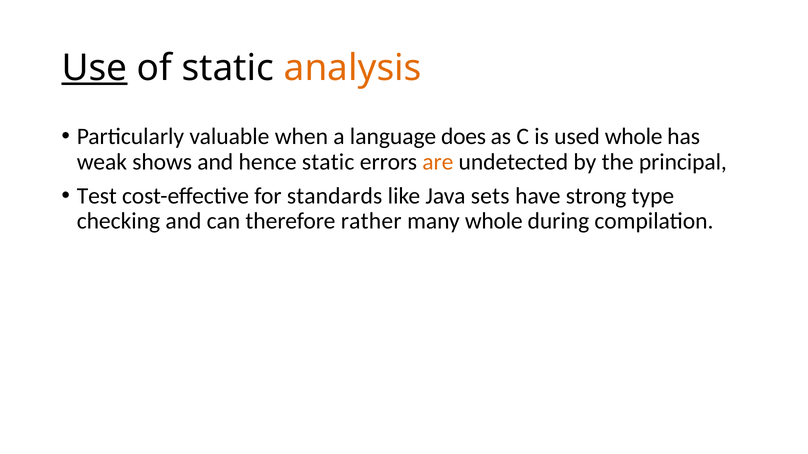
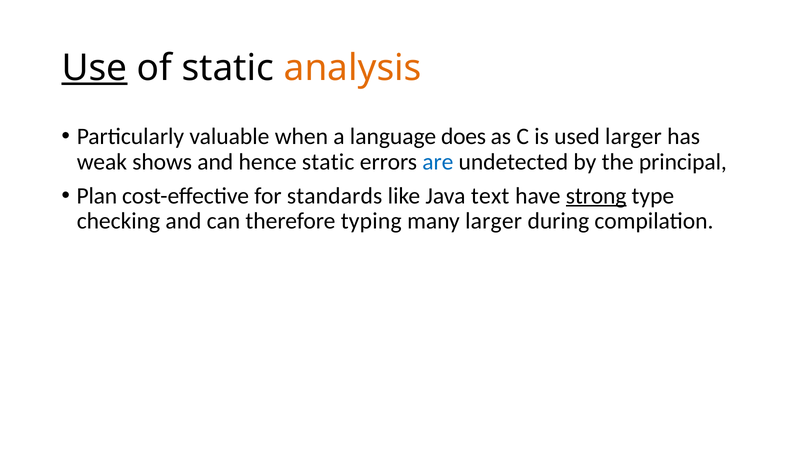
used whole: whole -> larger (633, 137)
are colour: orange -> blue (438, 162)
Test: Test -> Plan (97, 196)
sets: sets -> text (490, 196)
strong underline: none -> present (596, 196)
rather: rather -> typing (371, 221)
many whole: whole -> larger (494, 221)
